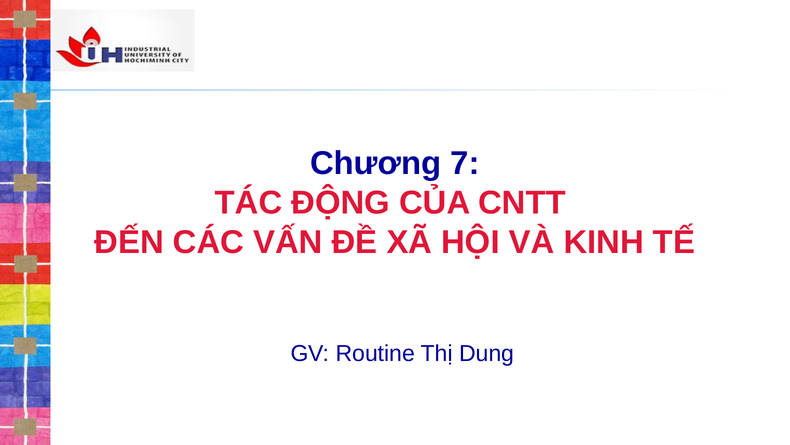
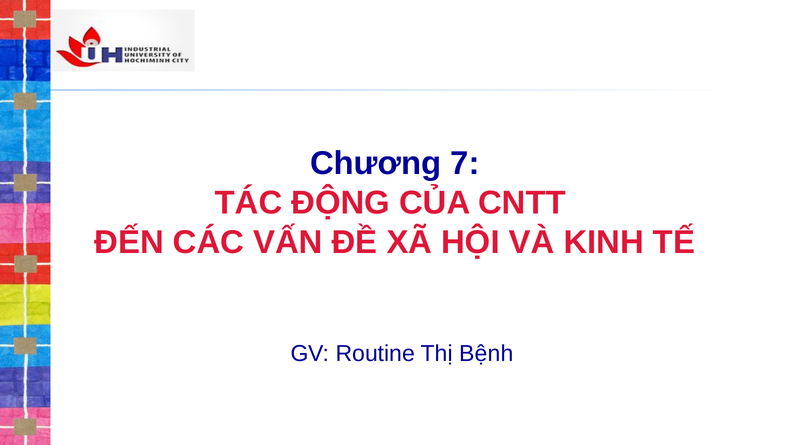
Dung: Dung -> Bệnh (487, 353)
